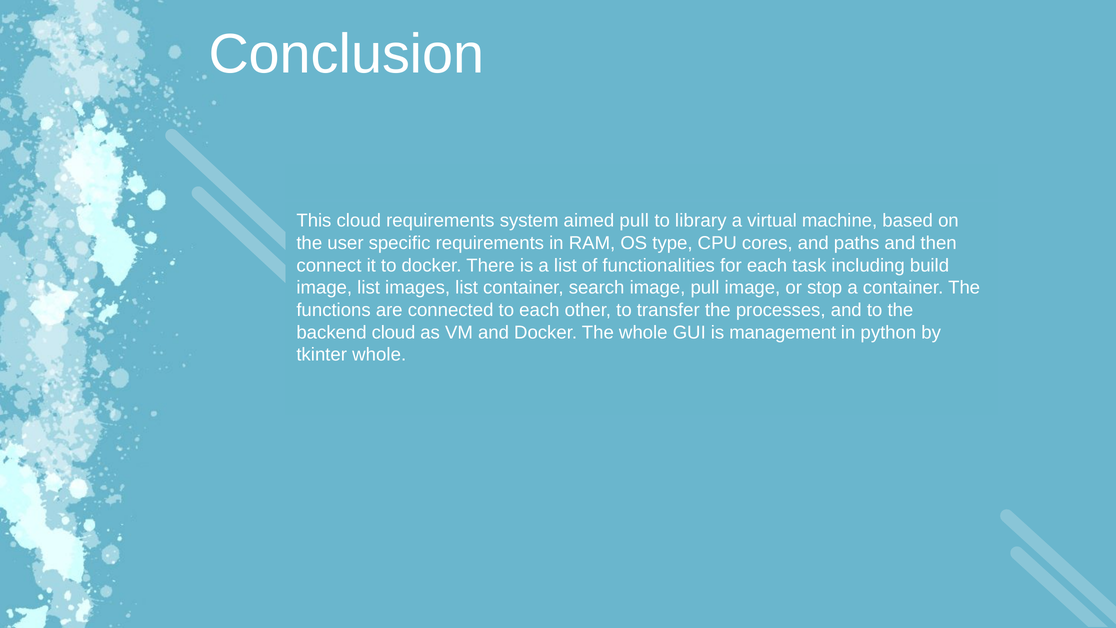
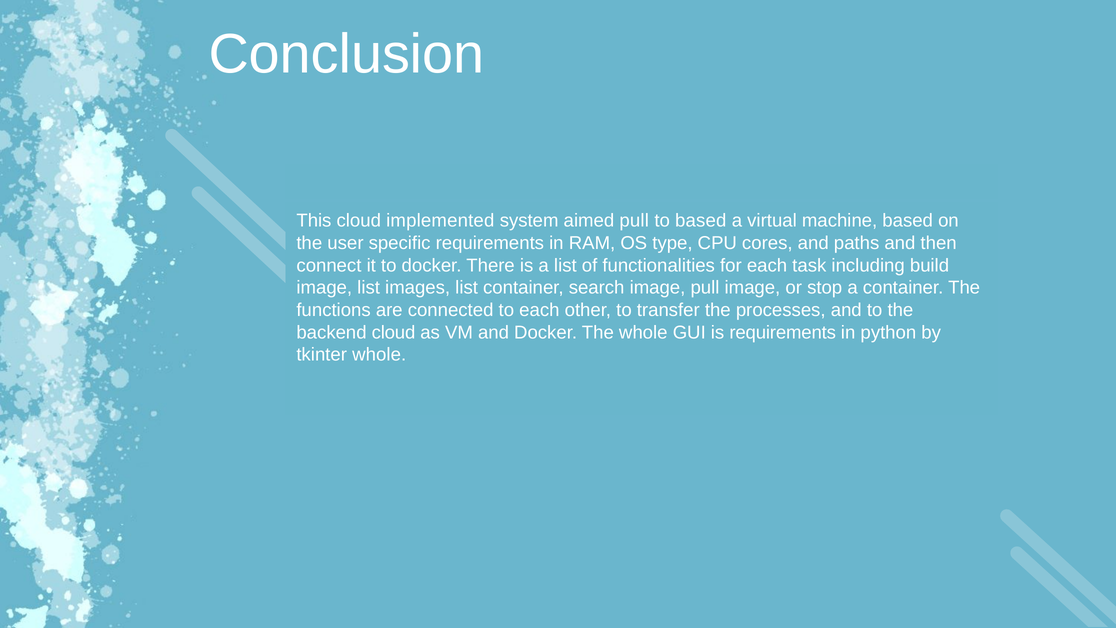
cloud requirements: requirements -> implemented (440, 221)
to library: library -> based (701, 221)
is management: management -> requirements (783, 332)
